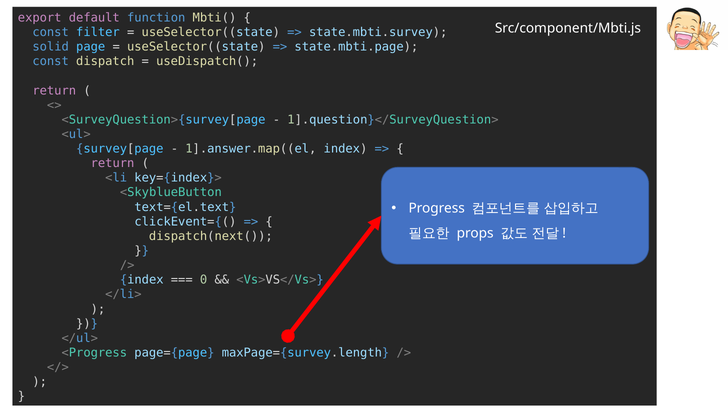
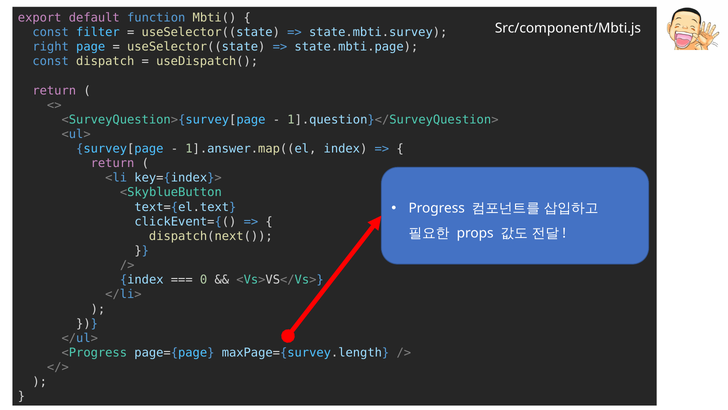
solid: solid -> right (51, 47)
